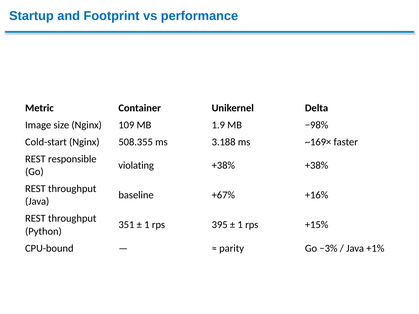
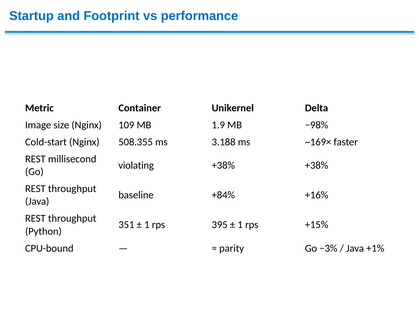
responsible: responsible -> millisecond (72, 159)
+67%: +67% -> +84% (223, 195)
